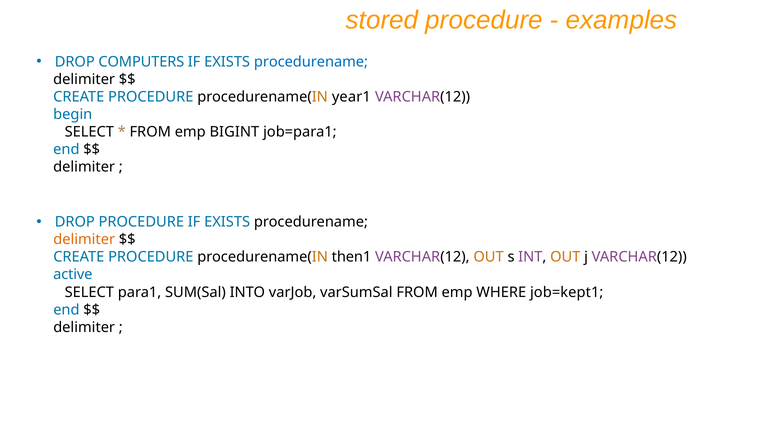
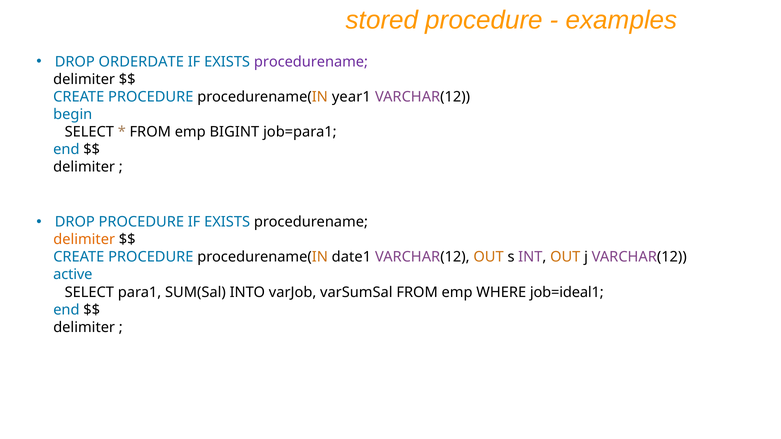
COMPUTERS: COMPUTERS -> ORDERDATE (141, 62)
procedurename colour: blue -> purple (311, 62)
then1: then1 -> date1 (351, 257)
job=kept1: job=kept1 -> job=ideal1 (567, 292)
